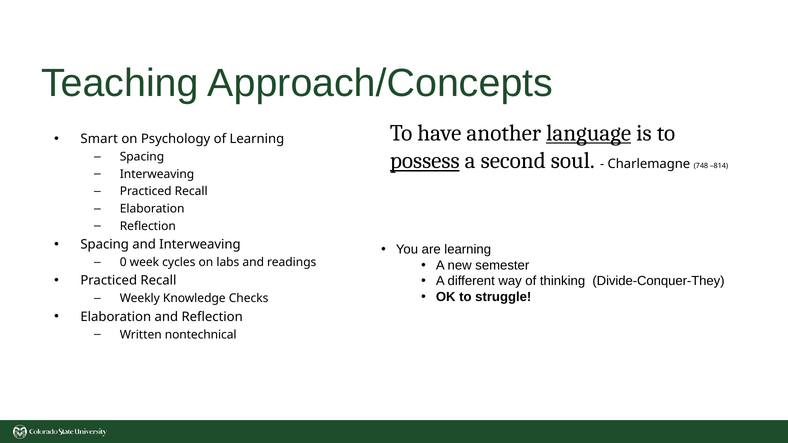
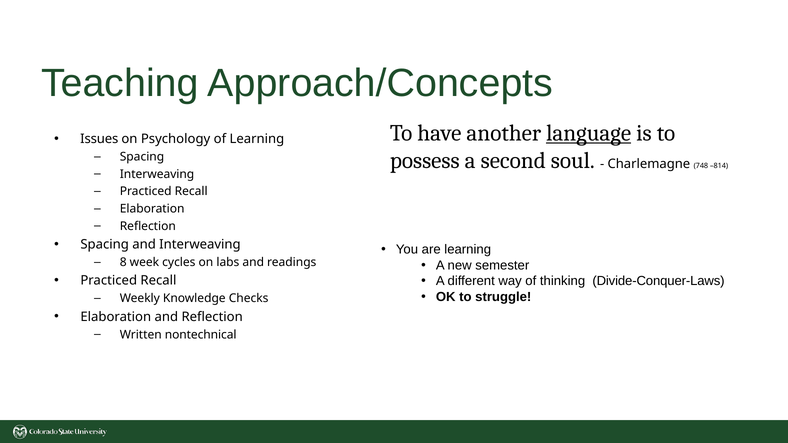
Smart: Smart -> Issues (99, 139)
possess underline: present -> none (425, 161)
0: 0 -> 8 (123, 262)
Divide-Conquer-They: Divide-Conquer-They -> Divide-Conquer-Laws (659, 281)
